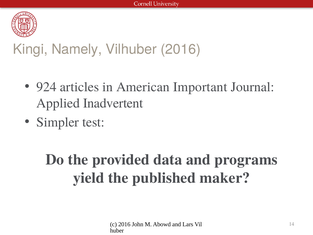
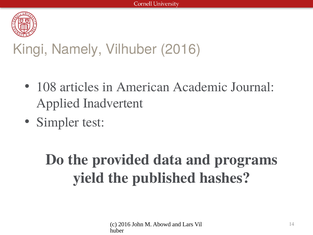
924: 924 -> 108 (46, 87)
Important: Important -> Academic (200, 87)
maker: maker -> hashes (225, 178)
